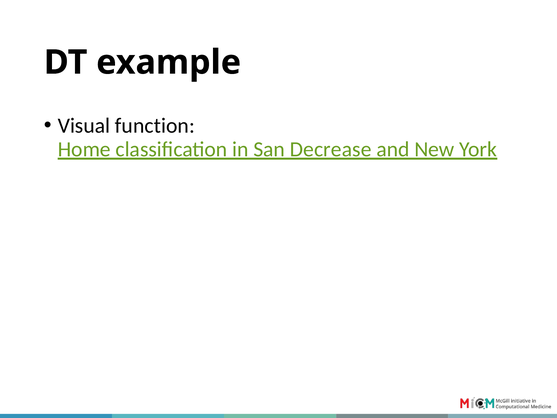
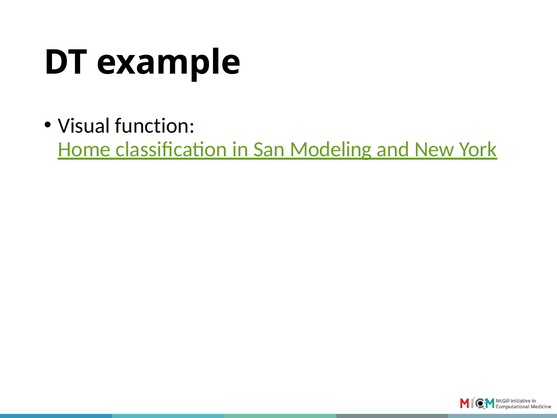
Decrease: Decrease -> Modeling (331, 149)
